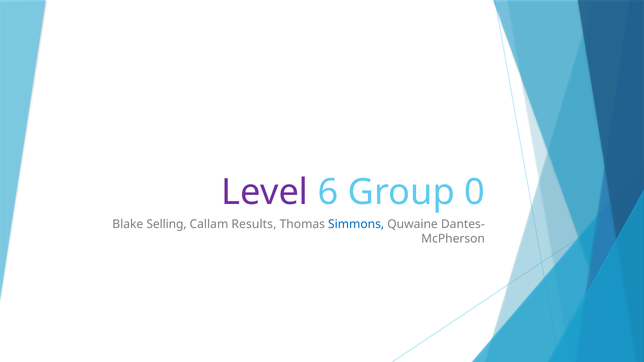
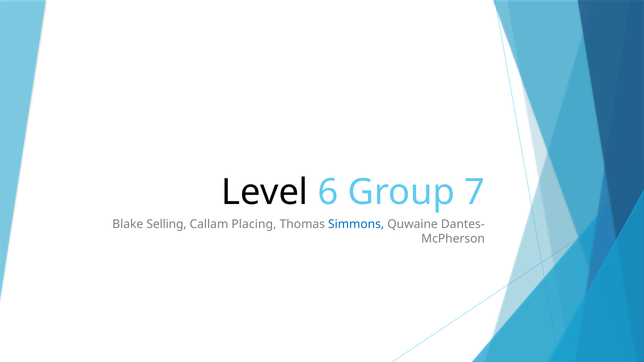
Level colour: purple -> black (265, 192)
0: 0 -> 7 (475, 192)
Results: Results -> Placing (254, 224)
